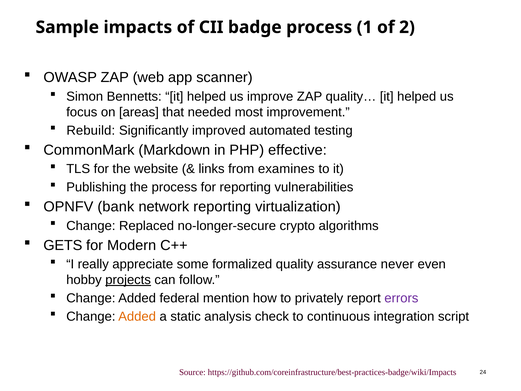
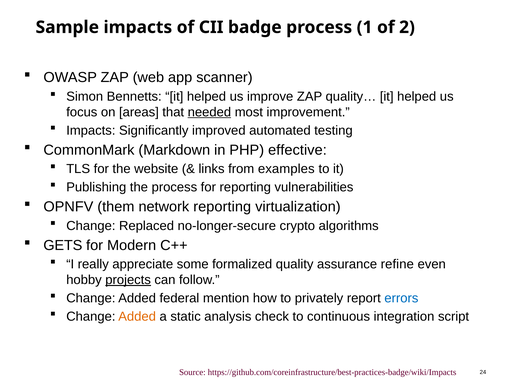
needed underline: none -> present (209, 112)
Rebuild: Rebuild -> Impacts (91, 130)
examines: examines -> examples (286, 169)
bank: bank -> them (116, 207)
never: never -> refine (397, 264)
errors colour: purple -> blue (401, 298)
